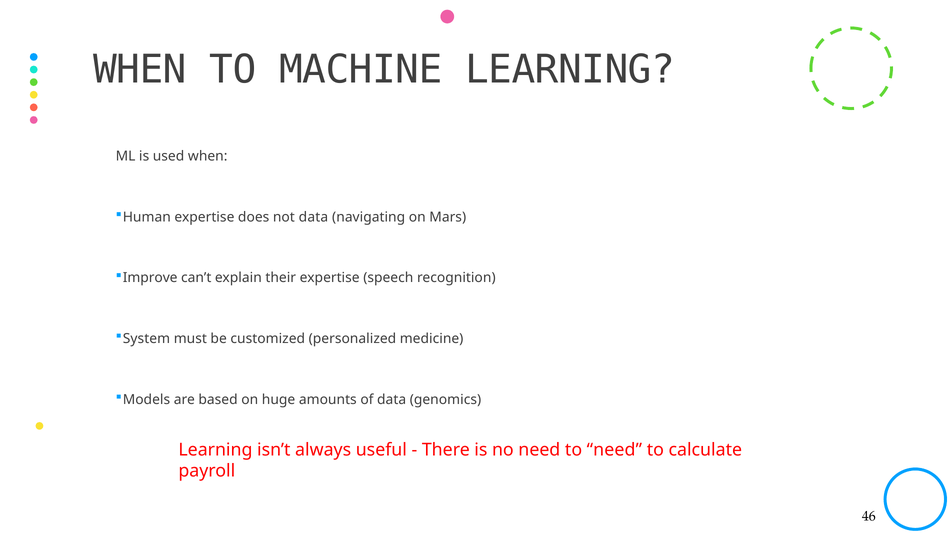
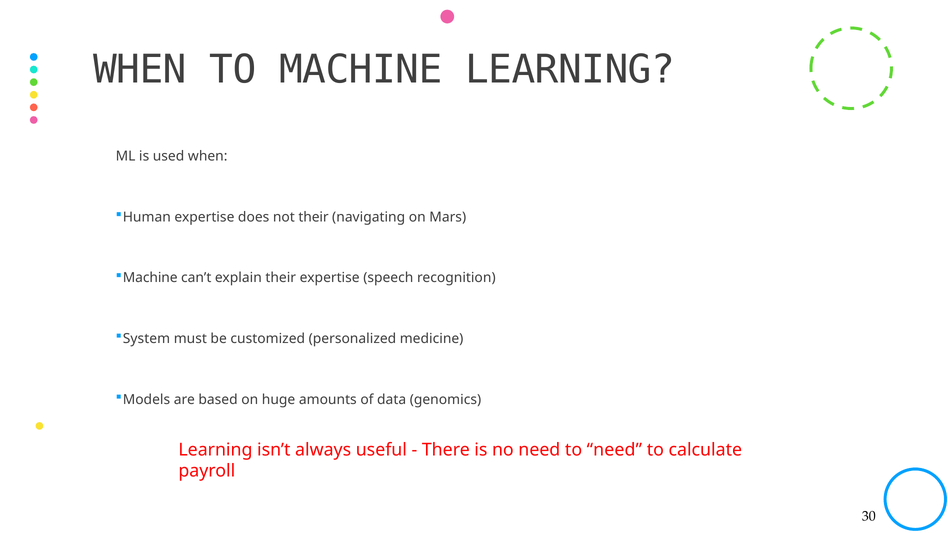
not data: data -> their (314, 217)
Improve: Improve -> Machine (150, 278)
46: 46 -> 30 (869, 516)
